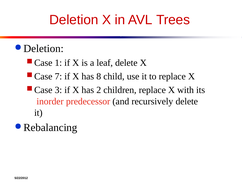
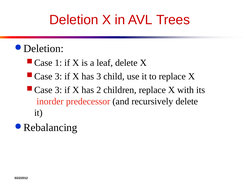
7: 7 -> 3 (58, 76)
has 8: 8 -> 3 (99, 76)
